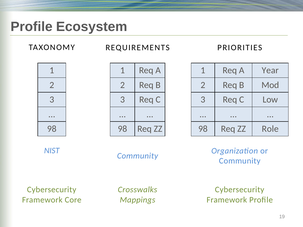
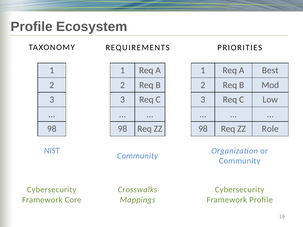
Year: Year -> Best (270, 71)
